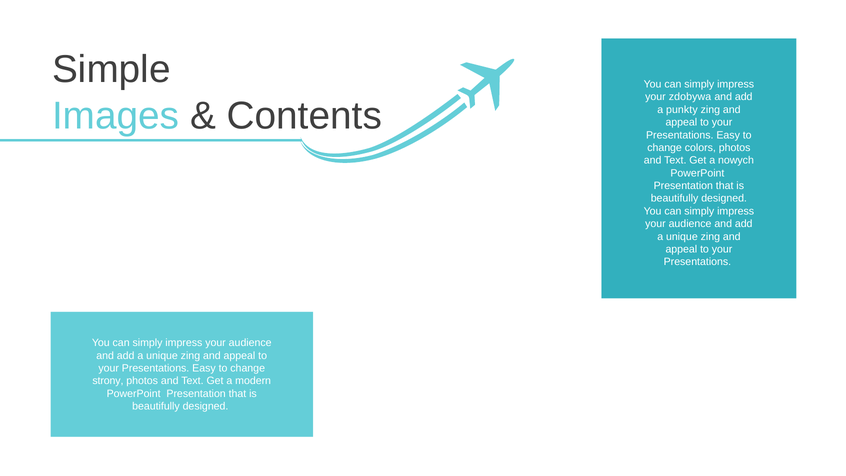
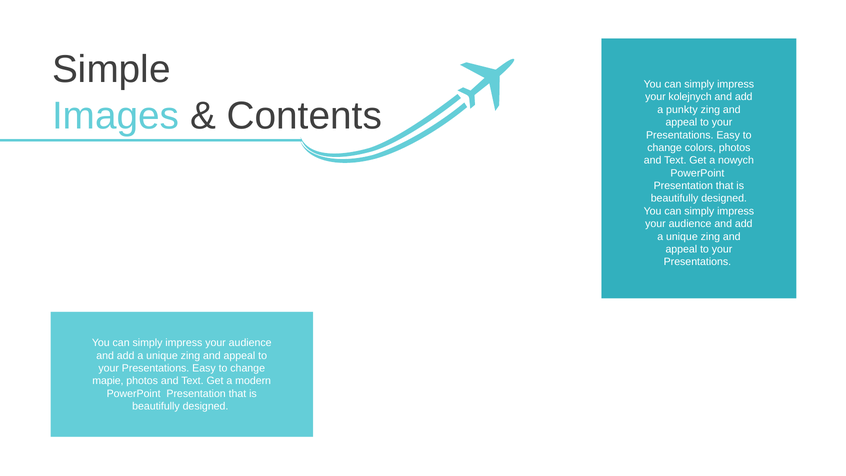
zdobywa: zdobywa -> kolejnych (690, 97)
strony: strony -> mapie (108, 381)
